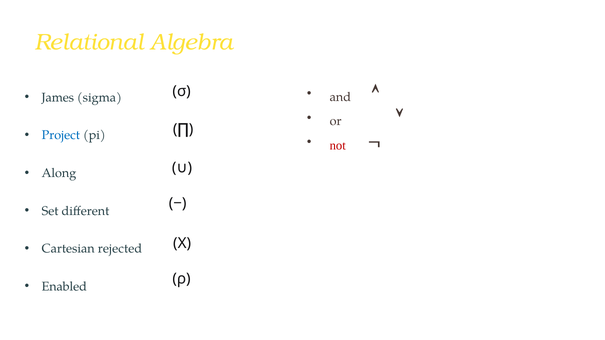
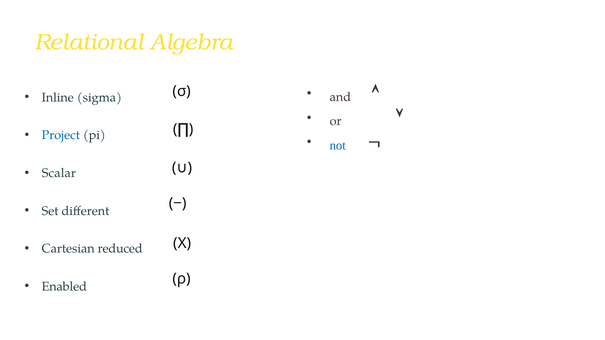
James: James -> Inline (58, 98)
not colour: red -> blue (338, 145)
Along: Along -> Scalar (59, 173)
rejected: rejected -> reduced (120, 249)
